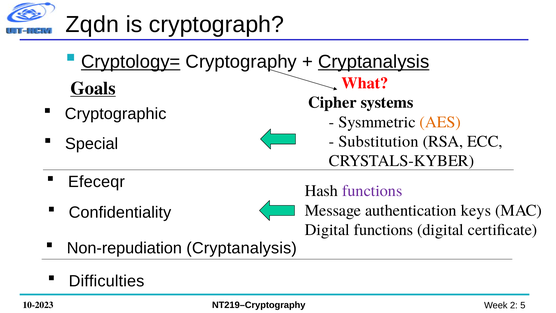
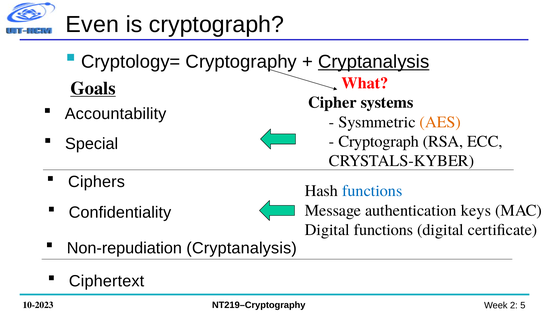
Zqdn: Zqdn -> Even (92, 24)
Cryptology= underline: present -> none (131, 62)
Cryptographic: Cryptographic -> Accountability (116, 114)
Substitution: Substitution -> Cryptograph (379, 141)
Efeceqr: Efeceqr -> Ciphers (96, 182)
functions colour: purple -> blue (372, 191)
Difficulties: Difficulties -> Ciphertext (107, 281)
